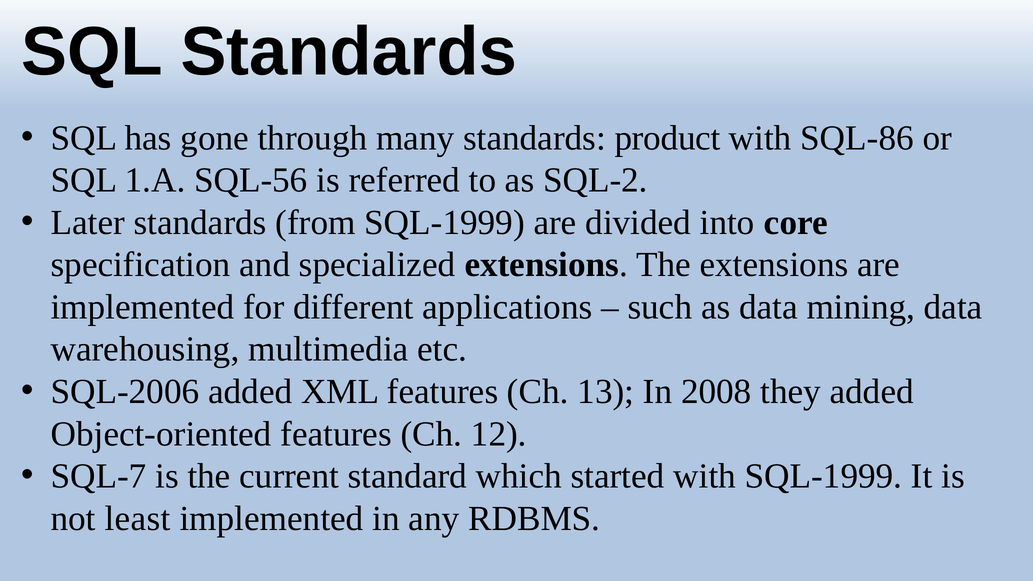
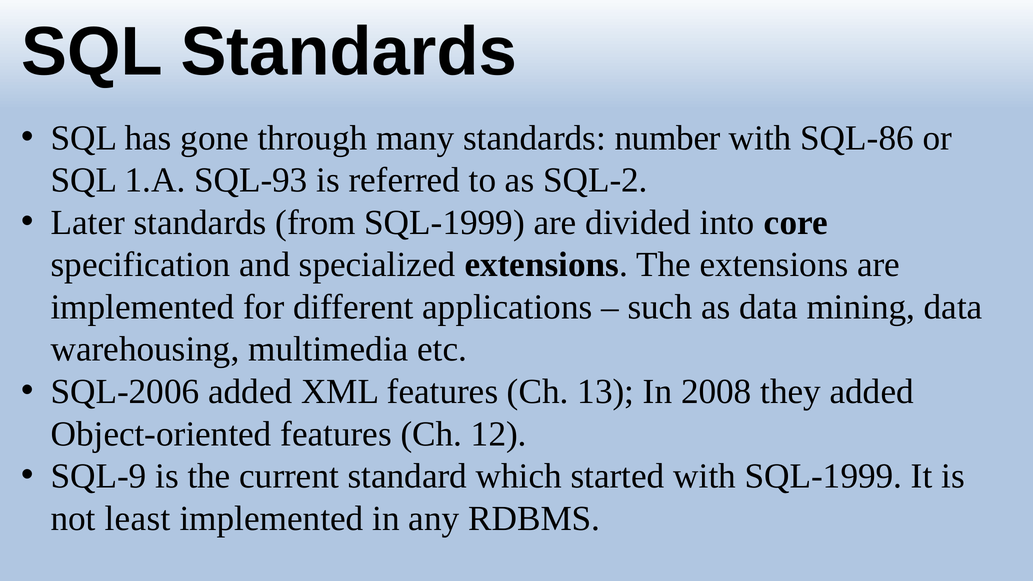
product: product -> number (668, 138)
SQL-56: SQL-56 -> SQL-93 (251, 180)
SQL-7: SQL-7 -> SQL-9 (99, 476)
